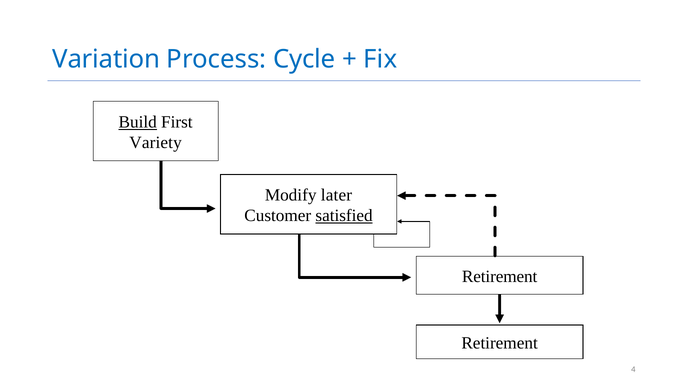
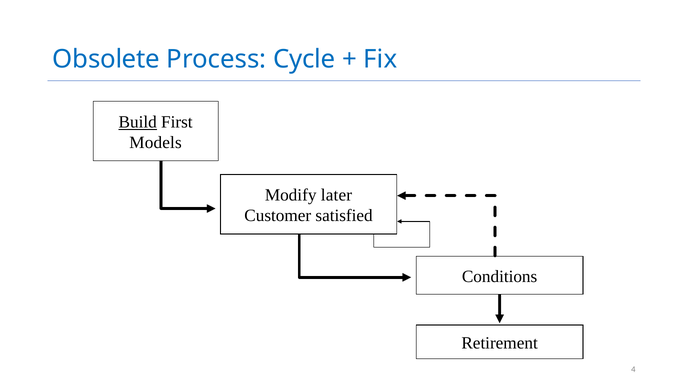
Variation: Variation -> Obsolete (106, 59)
Variety: Variety -> Models (156, 143)
satisfied underline: present -> none (344, 216)
Retirement: Retirement -> Conditions (500, 276)
